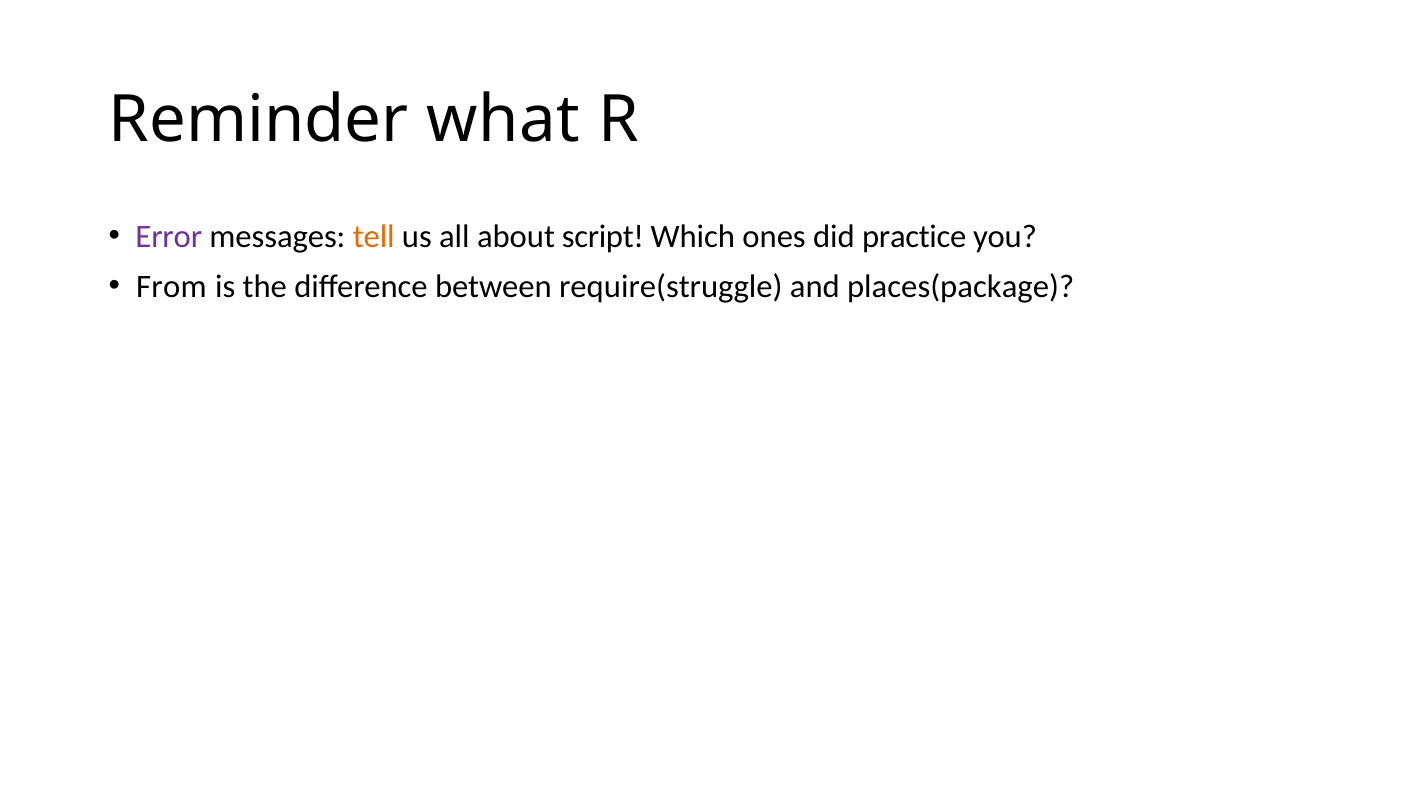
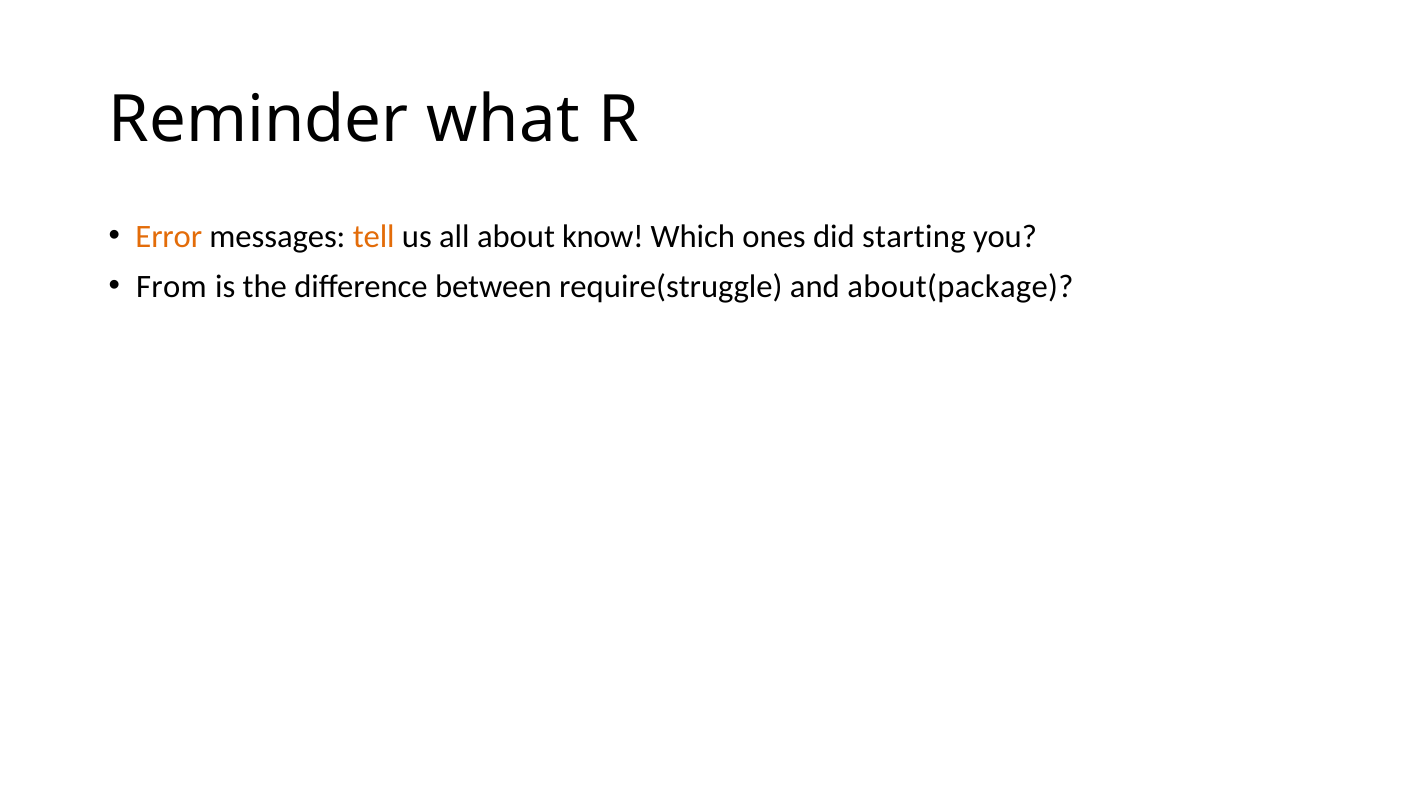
Error colour: purple -> orange (169, 236)
about script: script -> know (603, 236)
practice: practice -> starting (914, 236)
places(package: places(package -> about(package (960, 286)
